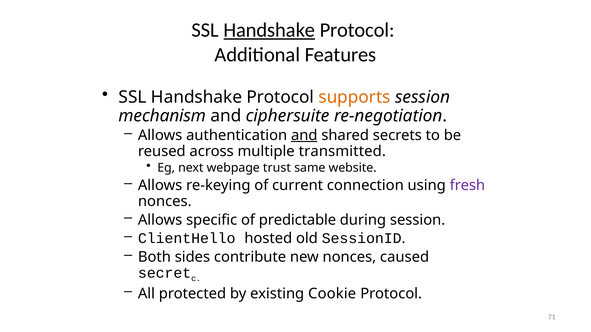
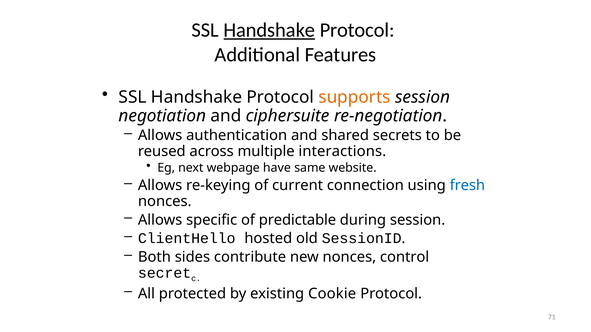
mechanism: mechanism -> negotiation (162, 116)
and underline: present -> none (304, 135)
transmitted: transmitted -> interactions (342, 151)
trust: trust -> have (277, 168)
fresh colour: purple -> blue (467, 186)
caused: caused -> control (405, 257)
